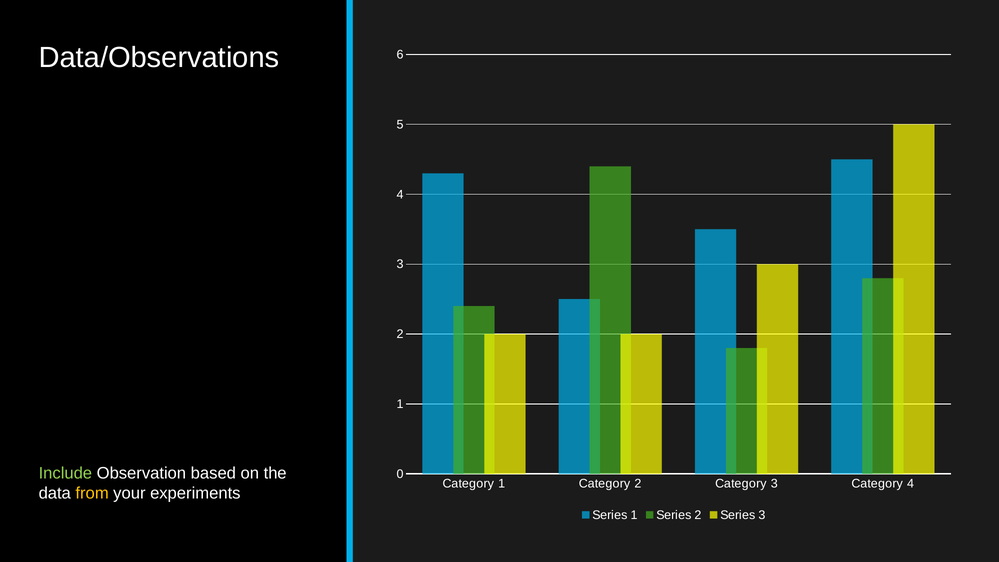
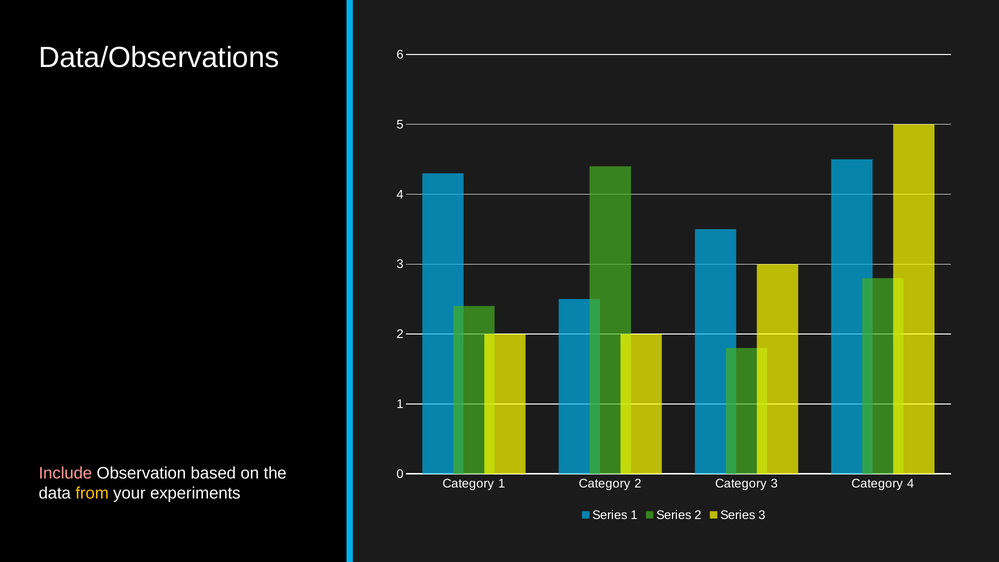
Include colour: light green -> pink (65, 473)
